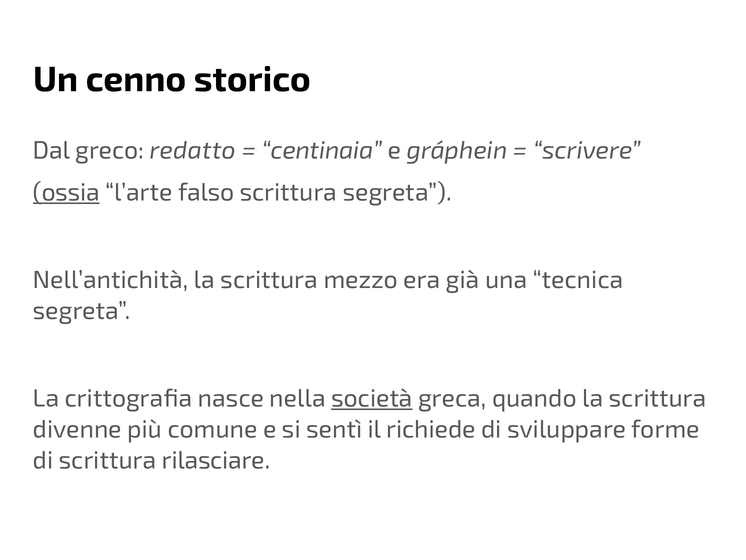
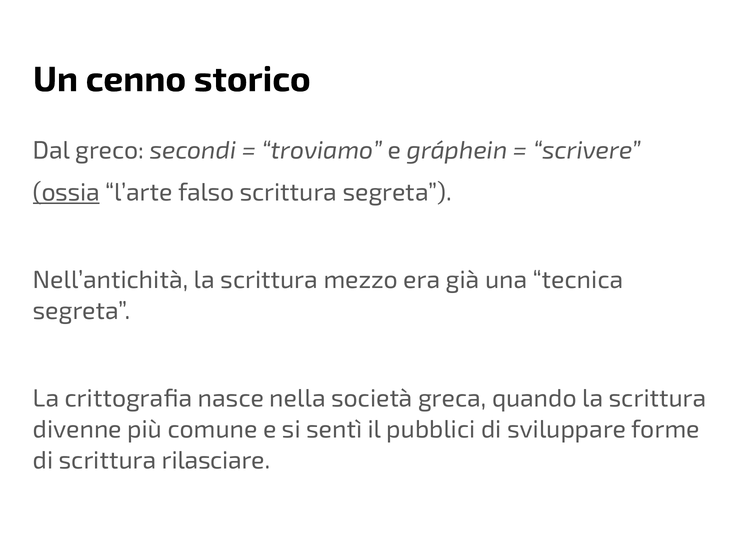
redatto: redatto -> secondi (193, 151)
centinaia: centinaia -> troviamo (322, 151)
società underline: present -> none (372, 398)
richiede: richiede -> pubblici (431, 429)
